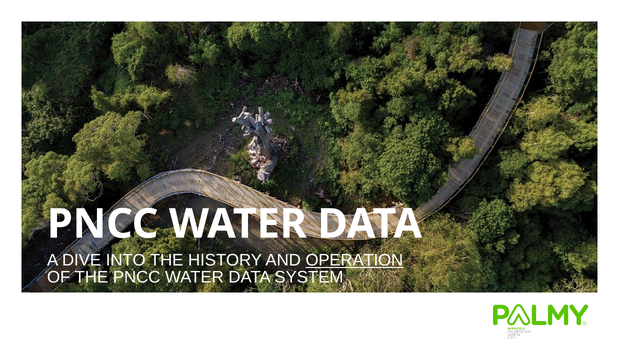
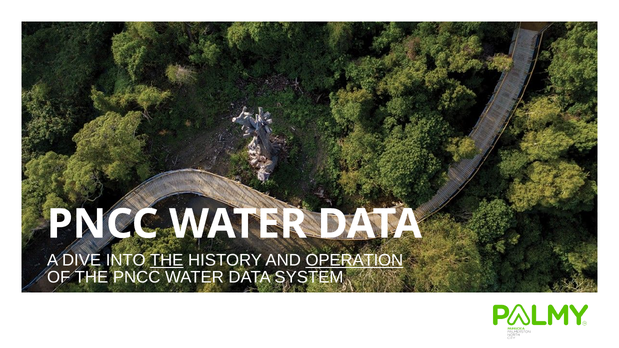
THE underline: none -> present (167, 260)
